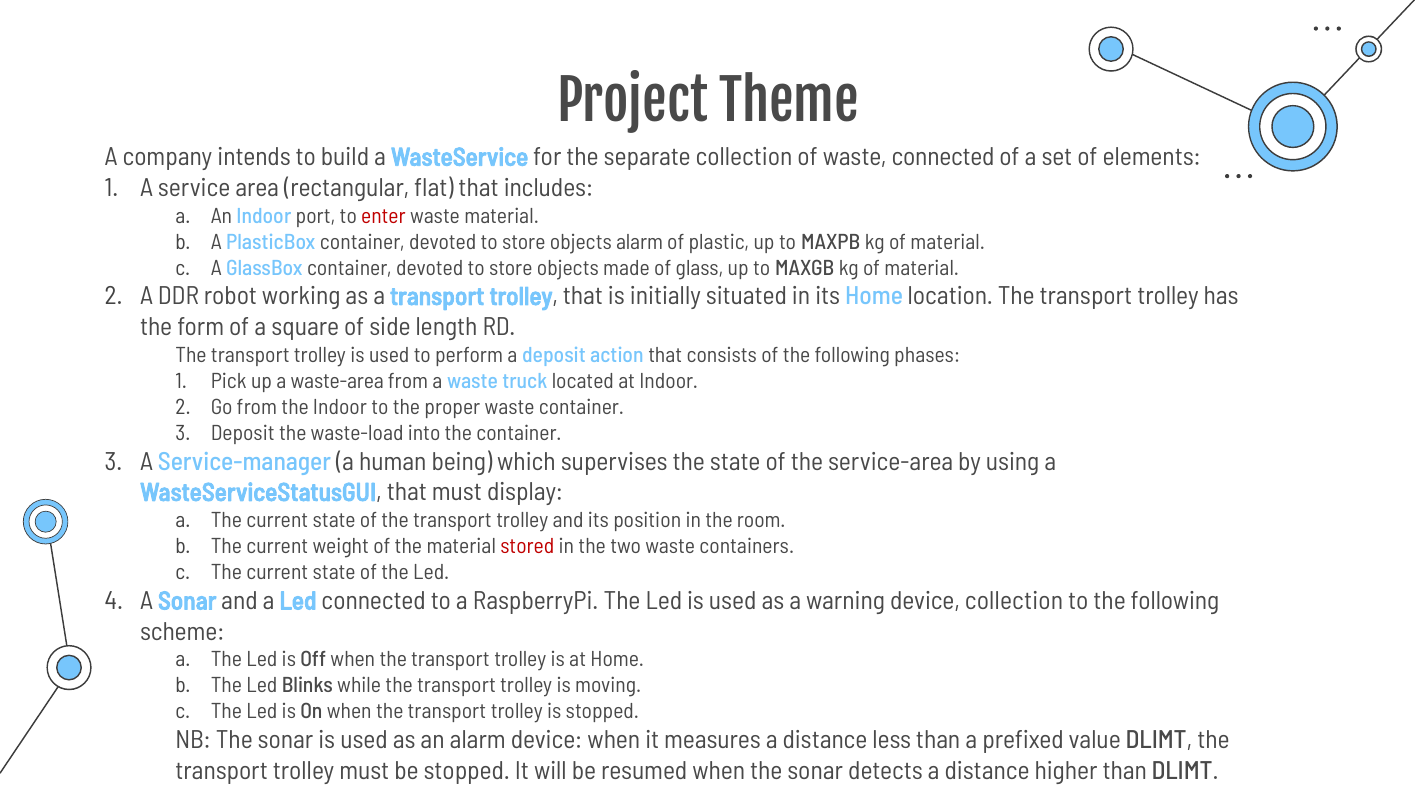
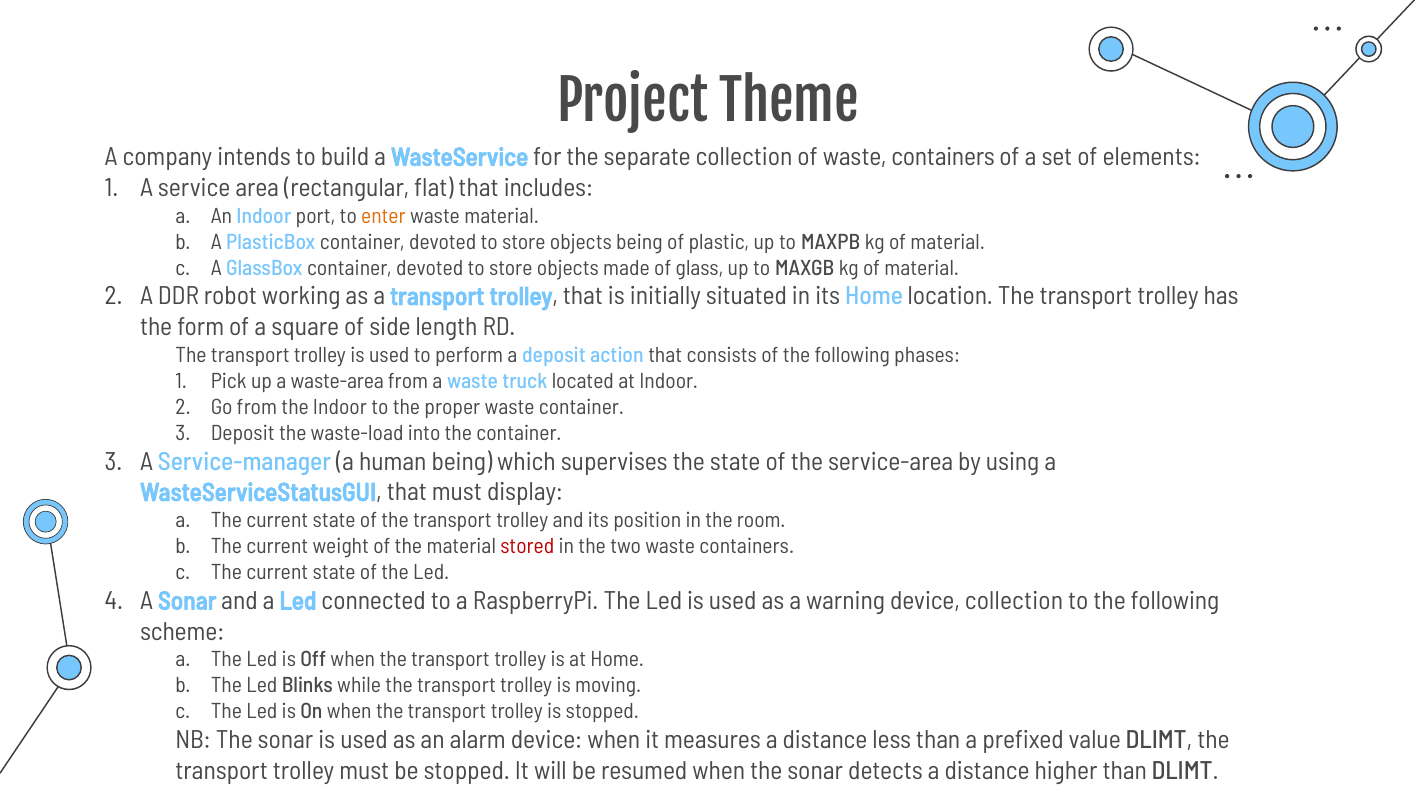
of waste connected: connected -> containers (943, 157)
enter colour: red -> orange (383, 216)
objects alarm: alarm -> being (639, 242)
